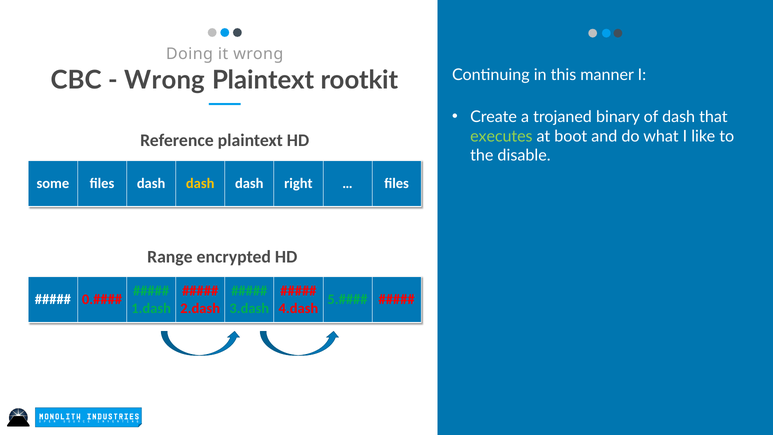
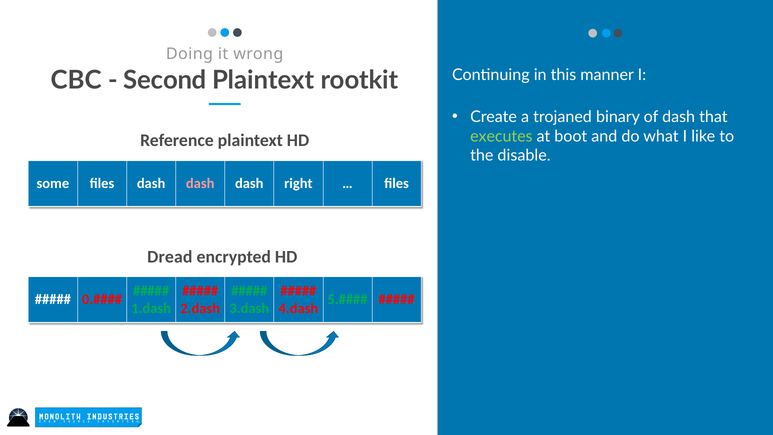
Wrong: Wrong -> Second (165, 80)
dash colour: yellow -> pink (200, 184)
Range: Range -> Dread (170, 257)
